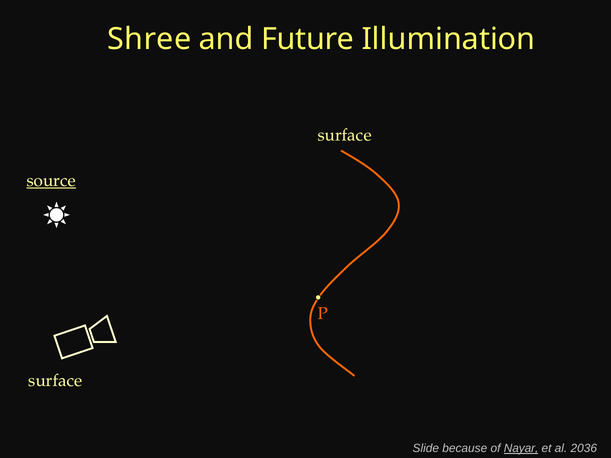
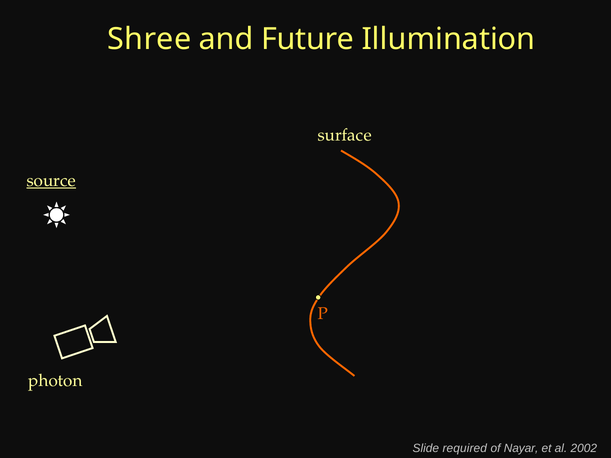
surface: surface -> photon (55, 381)
because: because -> required (465, 449)
Nayar underline: present -> none (521, 449)
2036: 2036 -> 2002 (584, 449)
